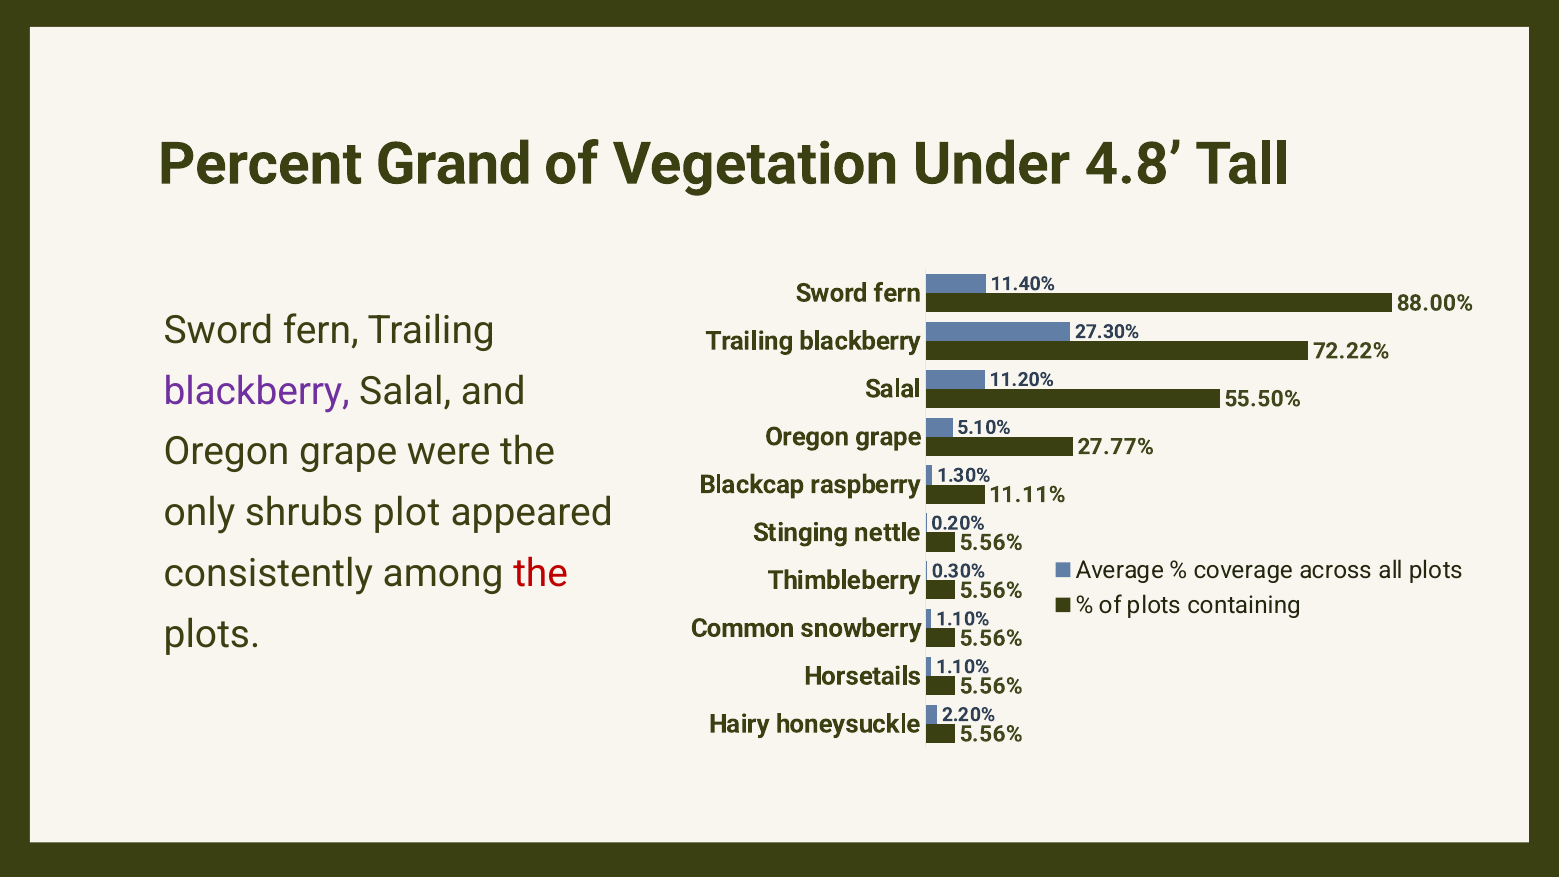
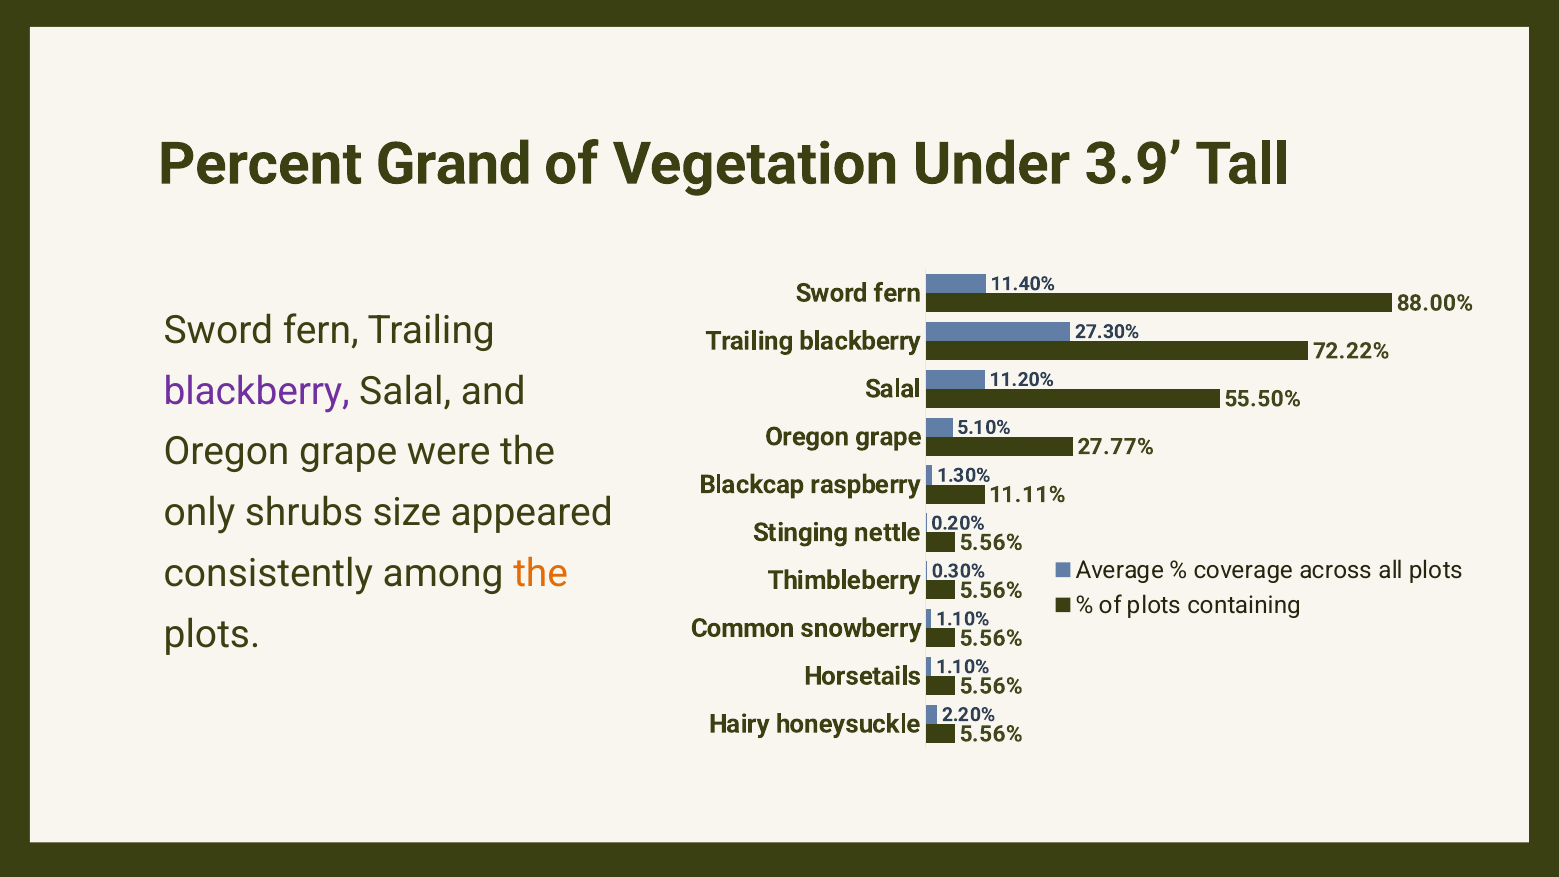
4.8: 4.8 -> 3.9 (1133, 164)
plot: plot -> size (407, 513)
the colour: red -> orange (541, 574)
